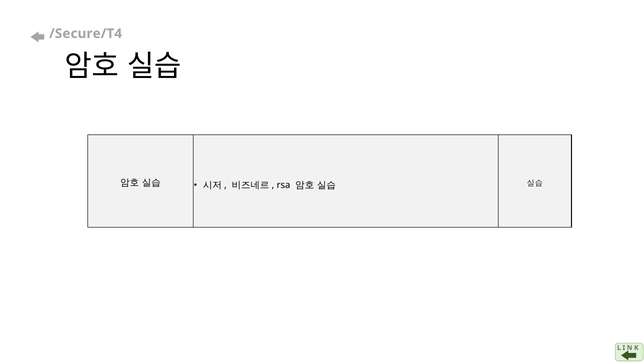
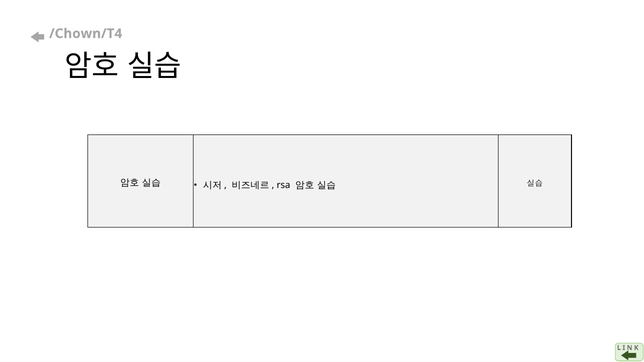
/Secure/T4: /Secure/T4 -> /Chown/T4 (86, 34)
